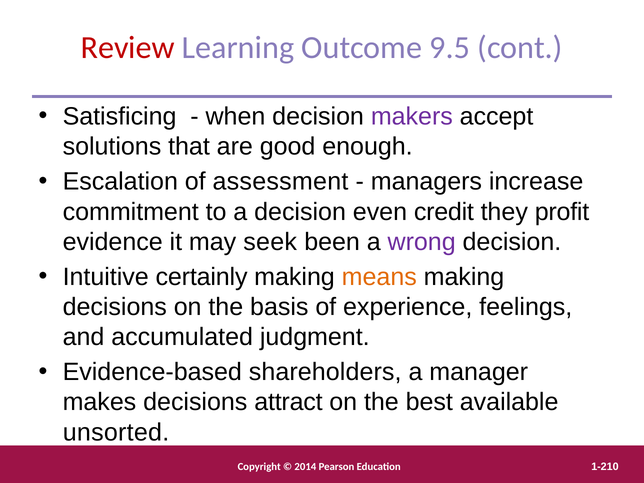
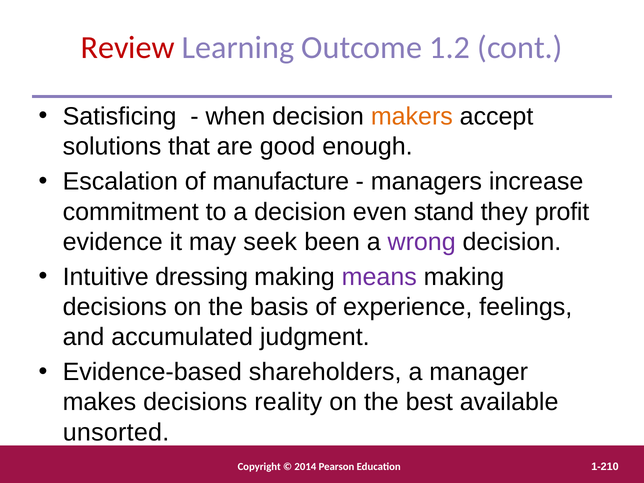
9.5: 9.5 -> 1.2 (450, 48)
makers colour: purple -> orange (412, 117)
assessment: assessment -> manufacture (281, 182)
credit: credit -> stand (444, 212)
certainly: certainly -> dressing (202, 277)
means colour: orange -> purple (379, 277)
attract: attract -> reality (288, 402)
